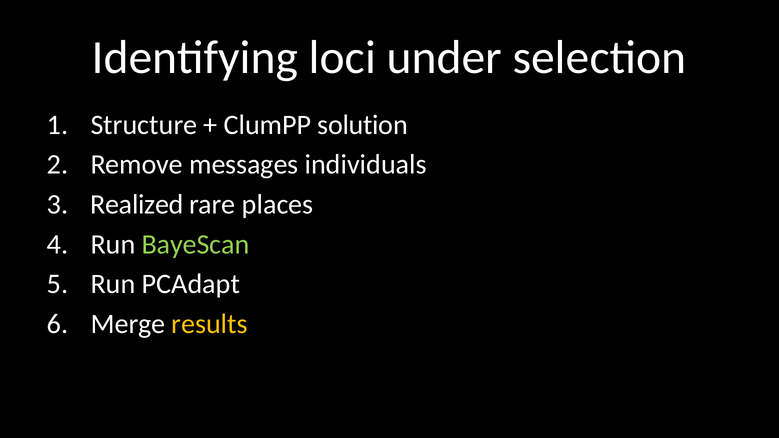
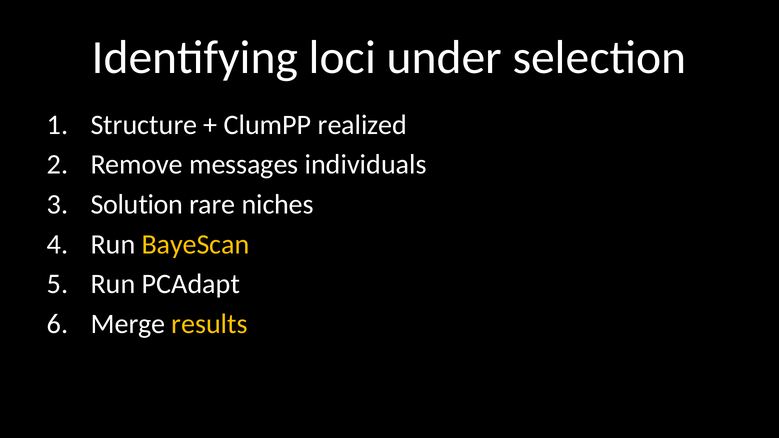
solution: solution -> realized (362, 125)
Realized: Realized -> Solution (137, 205)
places: places -> niches (278, 205)
BayeScan colour: light green -> yellow (196, 244)
